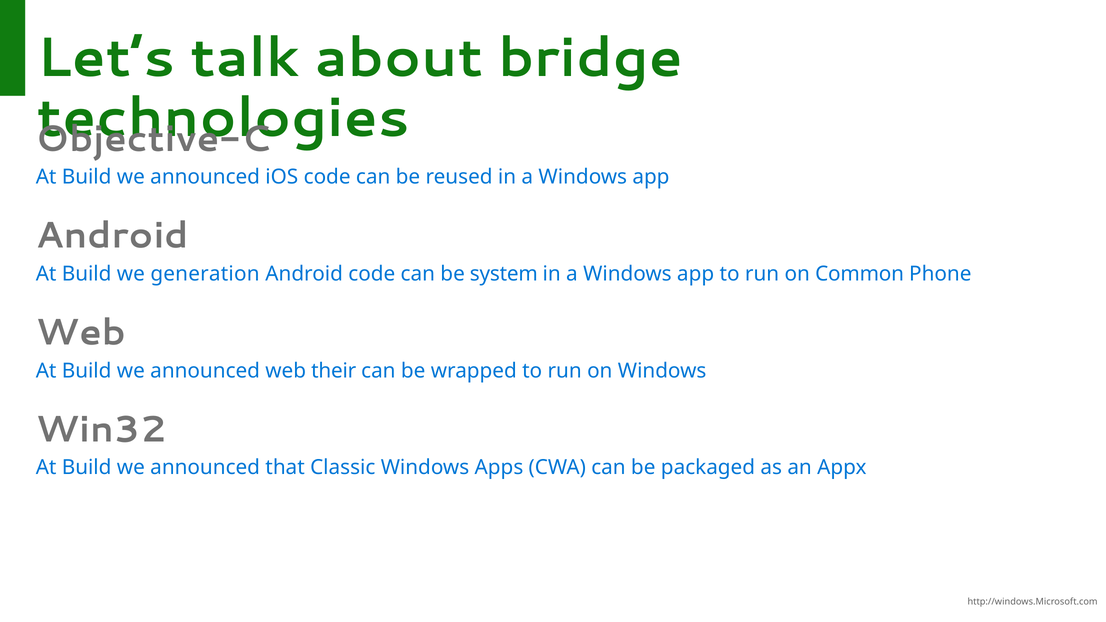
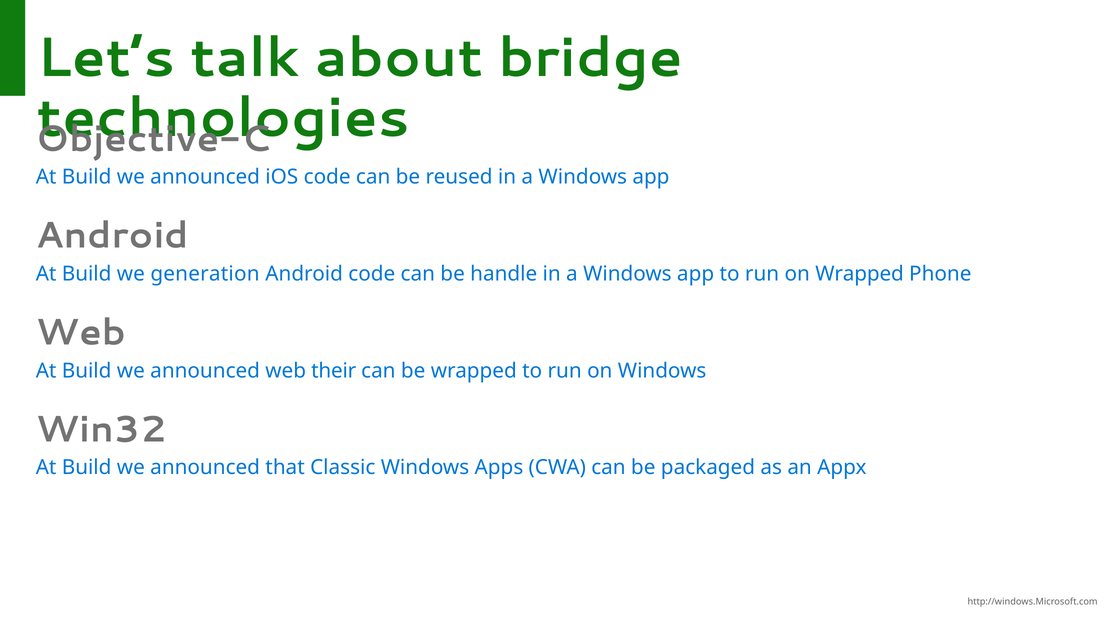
system: system -> handle (504, 274)
on Common: Common -> Wrapped (860, 274)
